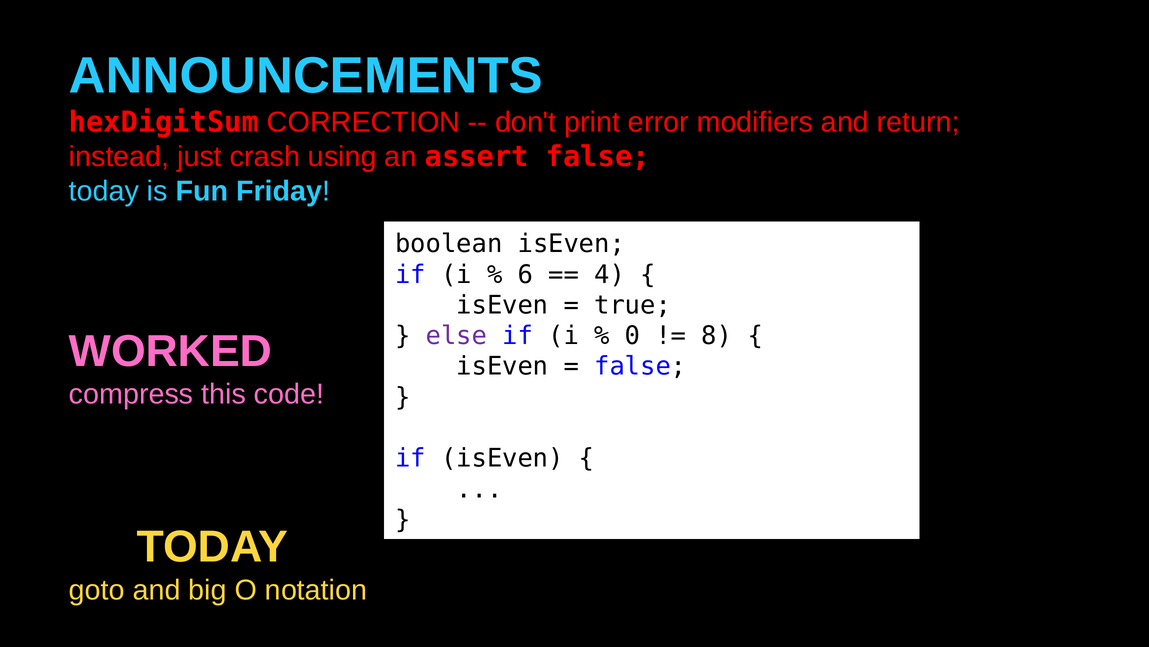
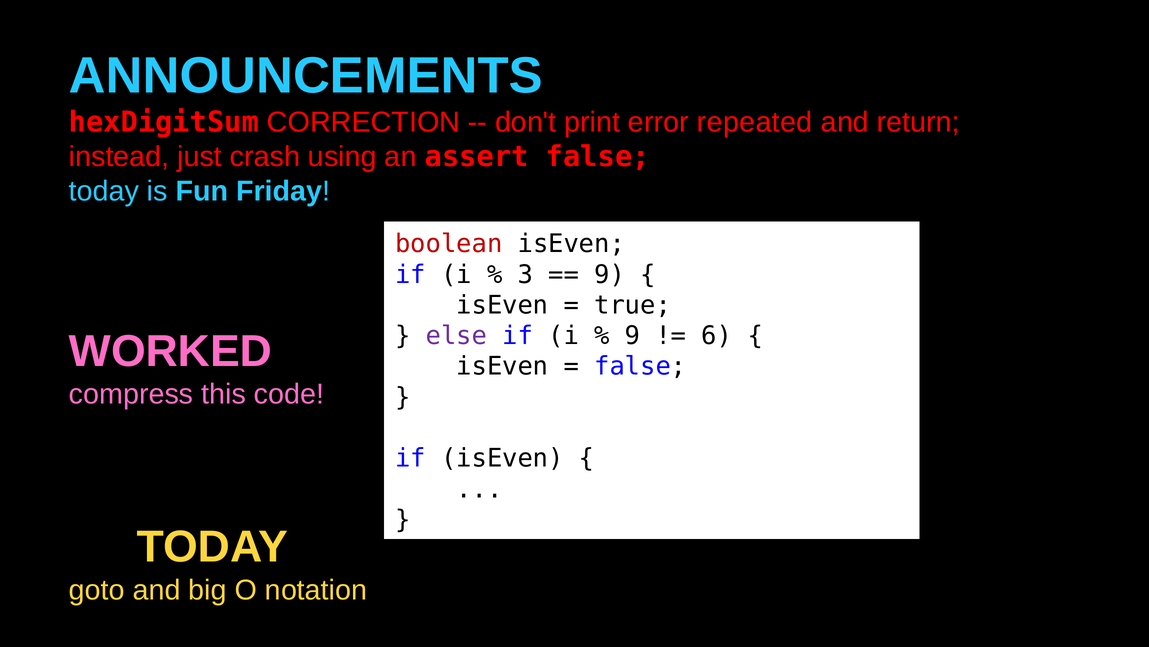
modifiers: modifiers -> repeated (755, 122)
boolean colour: black -> red (449, 244)
6: 6 -> 3 (525, 274)
4: 4 -> 9 (610, 274)
0: 0 -> 9 (633, 336)
8: 8 -> 6 (717, 336)
